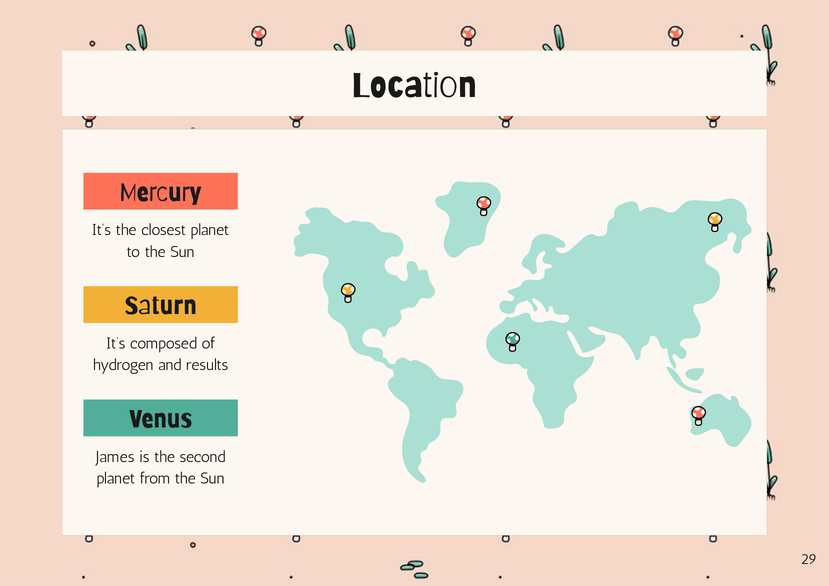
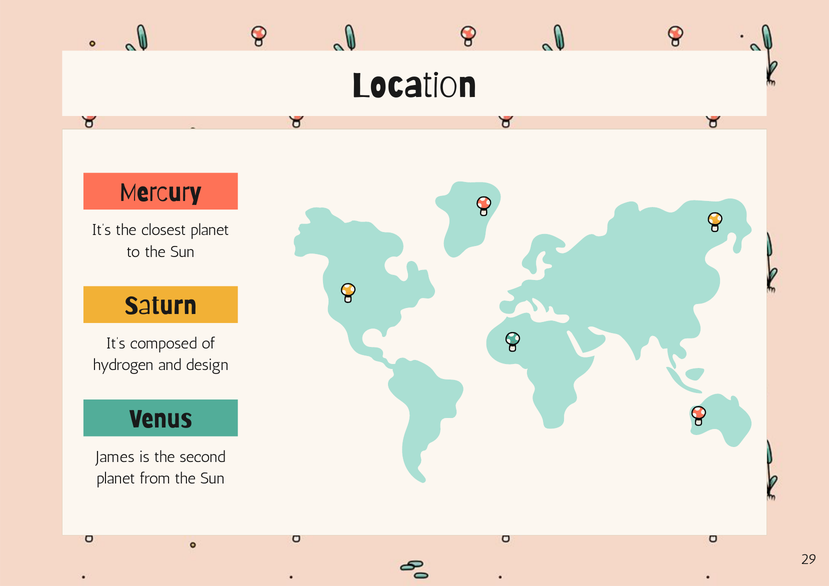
results: results -> design (207, 365)
